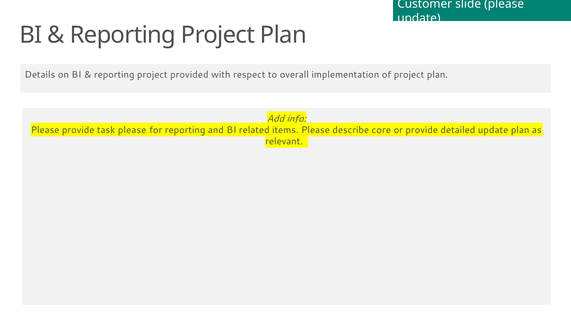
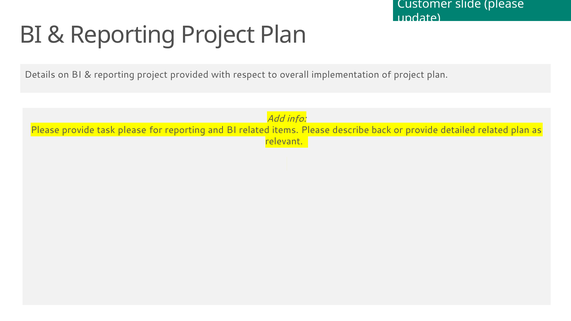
core: core -> back (381, 130)
detailed update: update -> related (493, 130)
